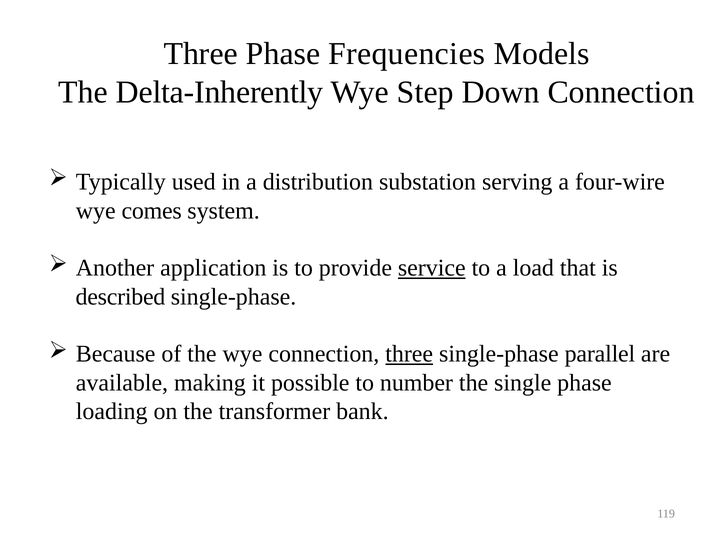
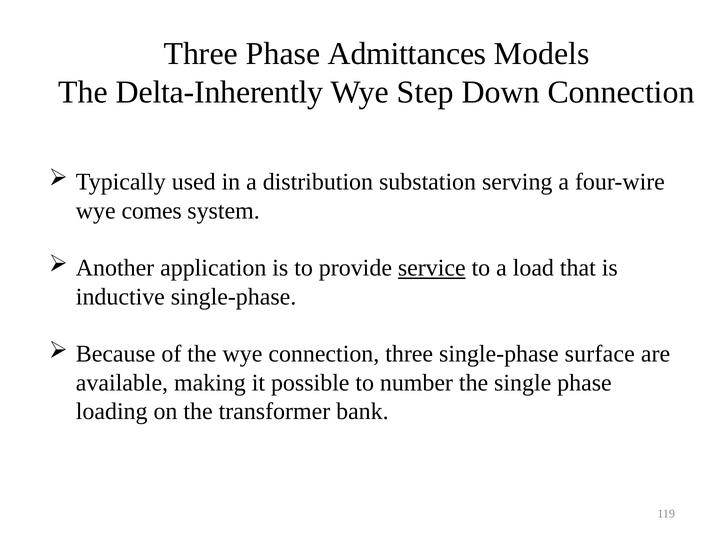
Frequencies: Frequencies -> Admittances (407, 54)
described: described -> inductive (120, 297)
three underline: present -> none (409, 354)
parallel: parallel -> surface (600, 354)
